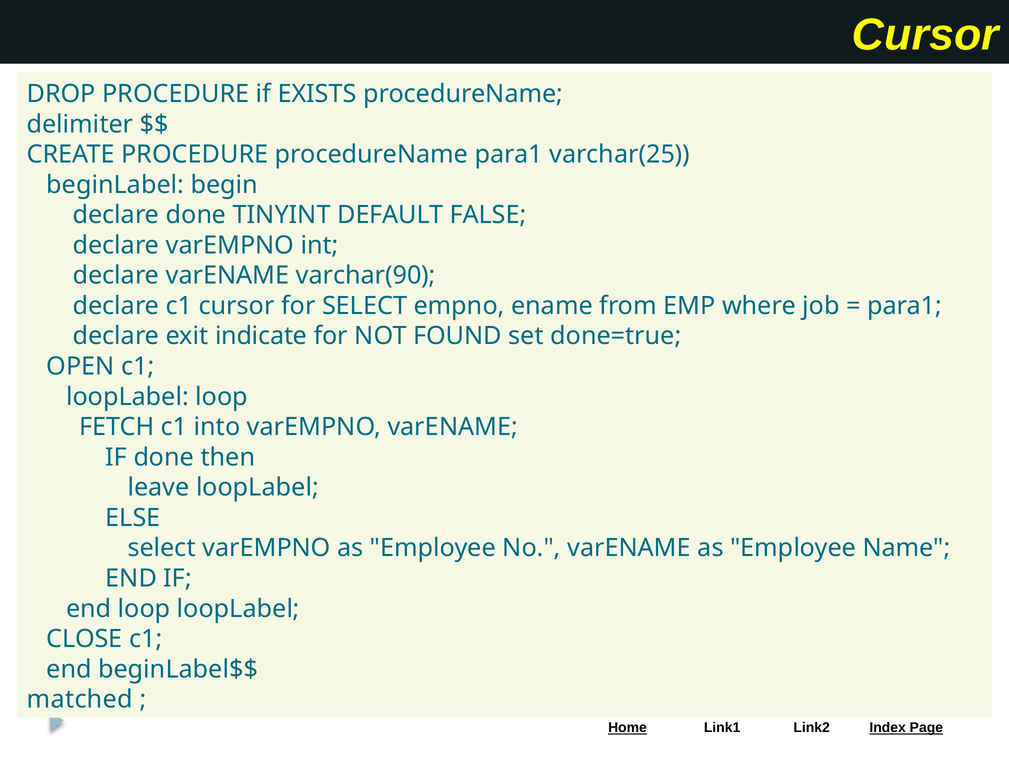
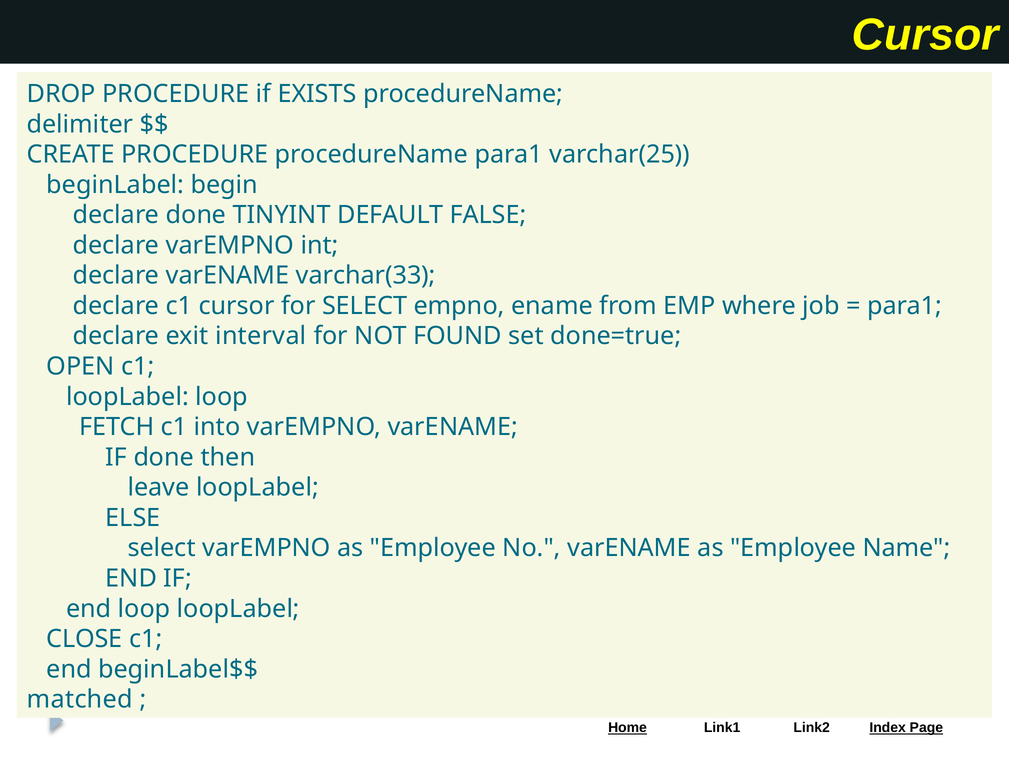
varchar(90: varchar(90 -> varchar(33 (366, 276)
indicate: indicate -> interval (261, 336)
